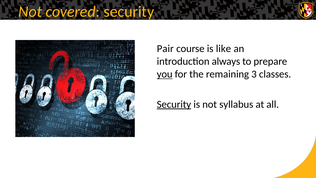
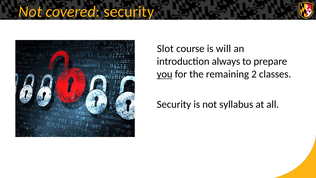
Pair: Pair -> Slot (165, 48)
like: like -> will (223, 48)
3: 3 -> 2 (254, 74)
Security underline: present -> none (174, 104)
